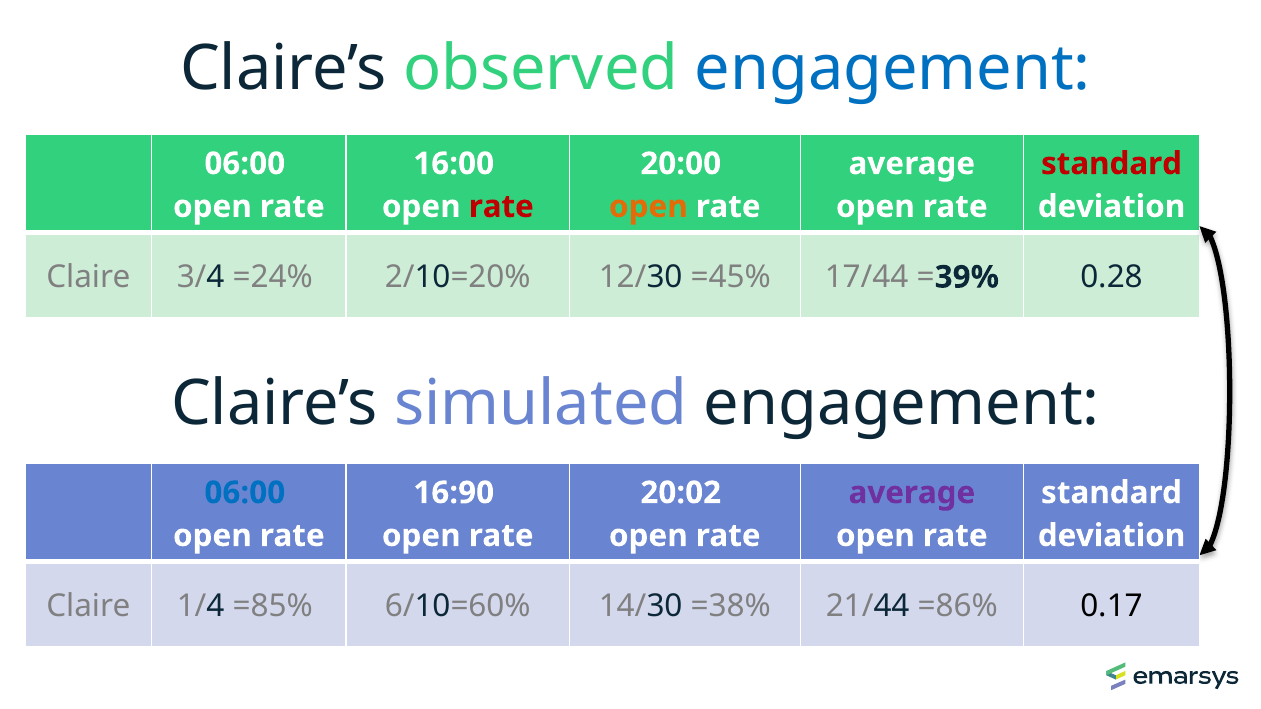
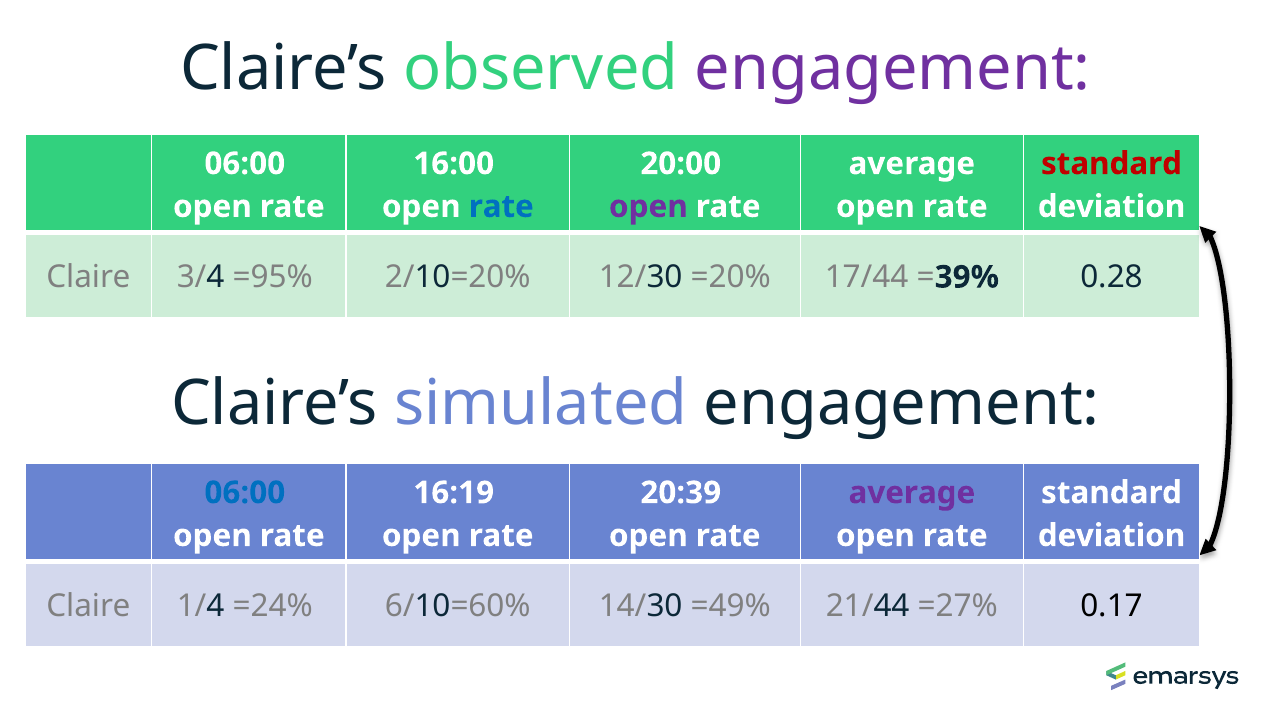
engagement colour: blue -> purple (893, 69)
rate colour: red -> blue (501, 207)
open colour: orange -> purple (648, 207)
=24%: =24% -> =95% (273, 277)
=45%: =45% -> =20% (731, 277)
16:90: 16:90 -> 16:19 (454, 493)
20:02: 20:02 -> 20:39 (681, 493)
=85%: =85% -> =24% (273, 606)
=38%: =38% -> =49% (731, 606)
=86%: =86% -> =27% (958, 606)
